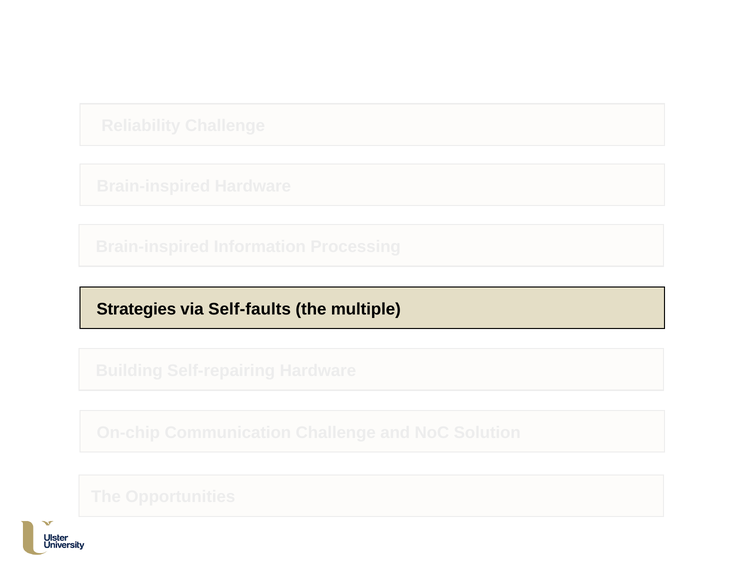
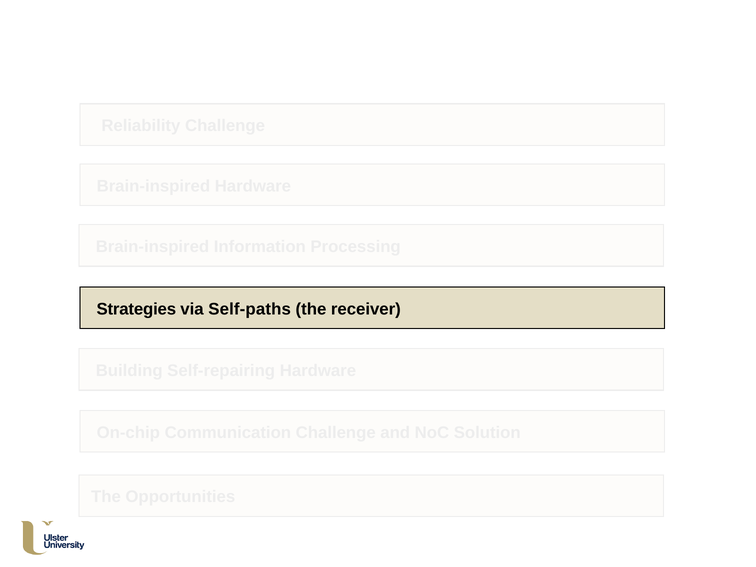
Self-faults: Self-faults -> Self-paths (250, 309)
multiple: multiple -> receiver (366, 309)
